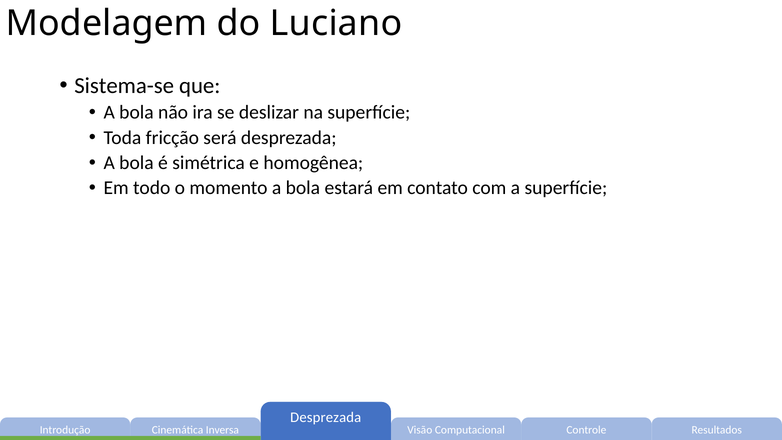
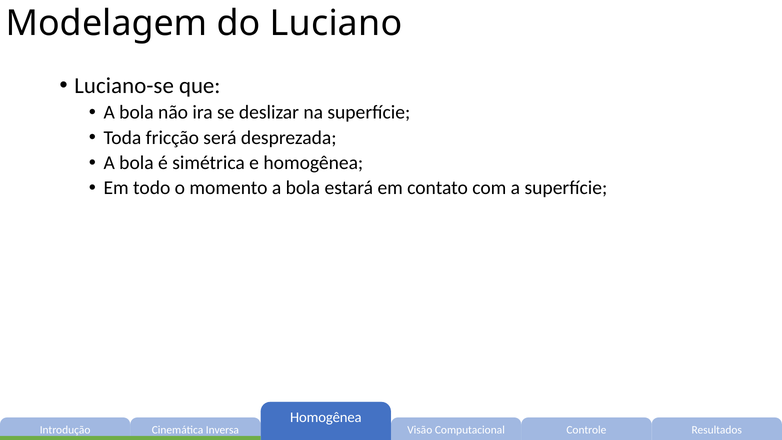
Sistema-se: Sistema-se -> Luciano-se (124, 86)
Desprezada: Desprezada -> Homogênea (326, 417)
